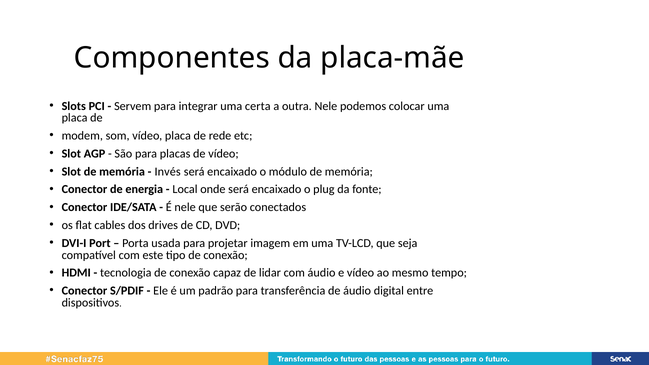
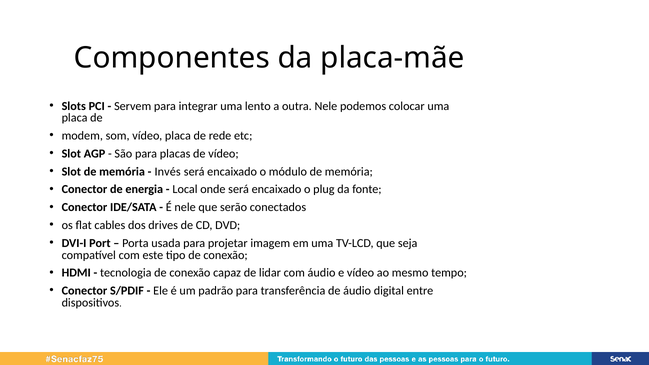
certa: certa -> lento (258, 106)
